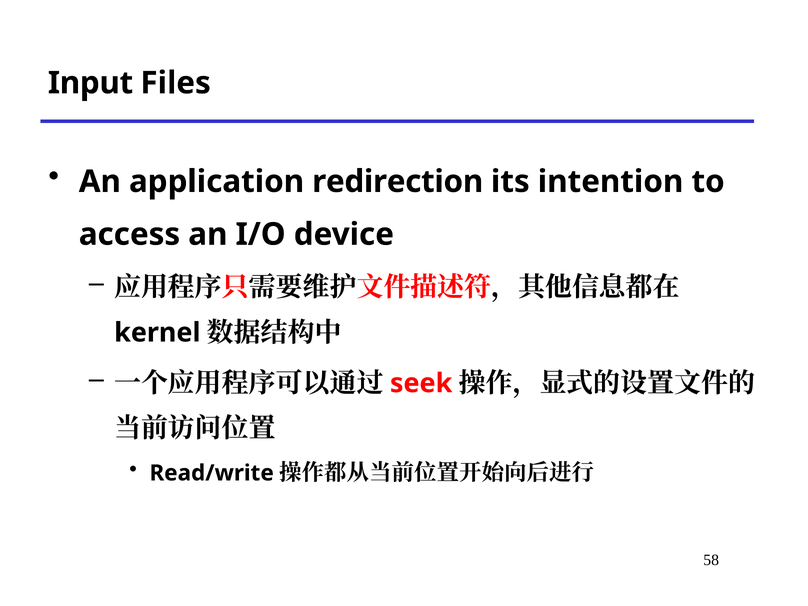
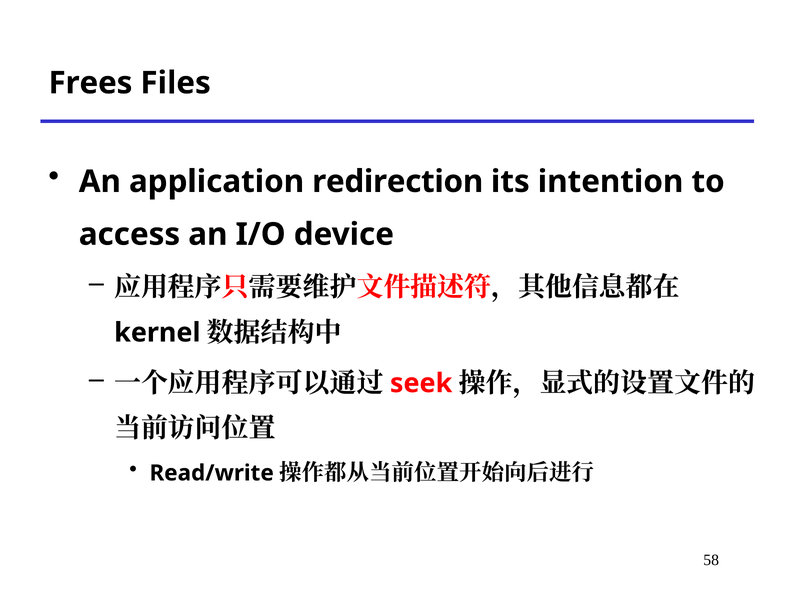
Input: Input -> Frees (90, 83)
